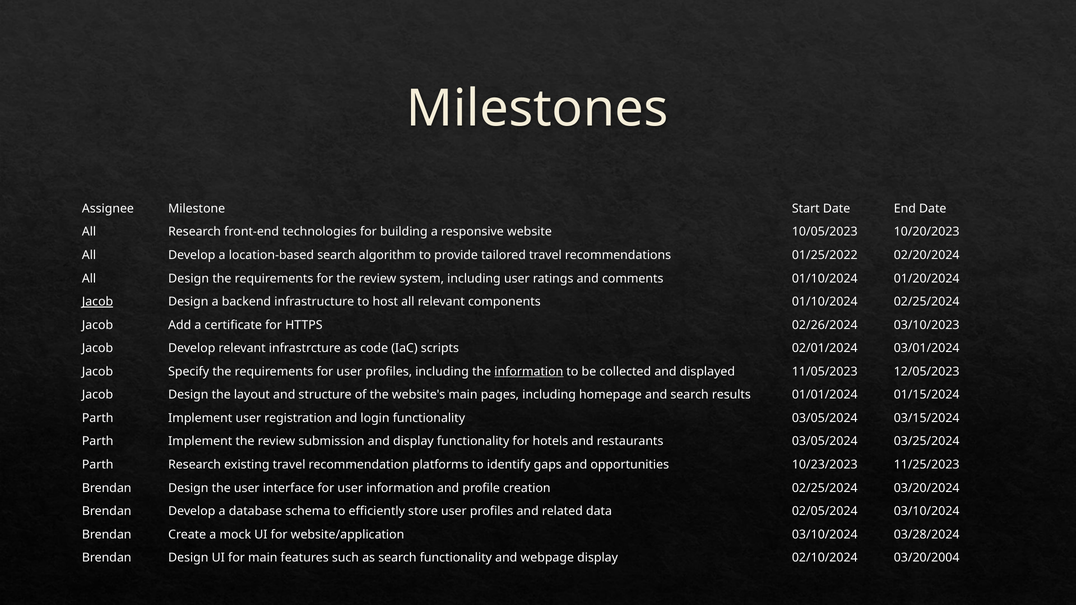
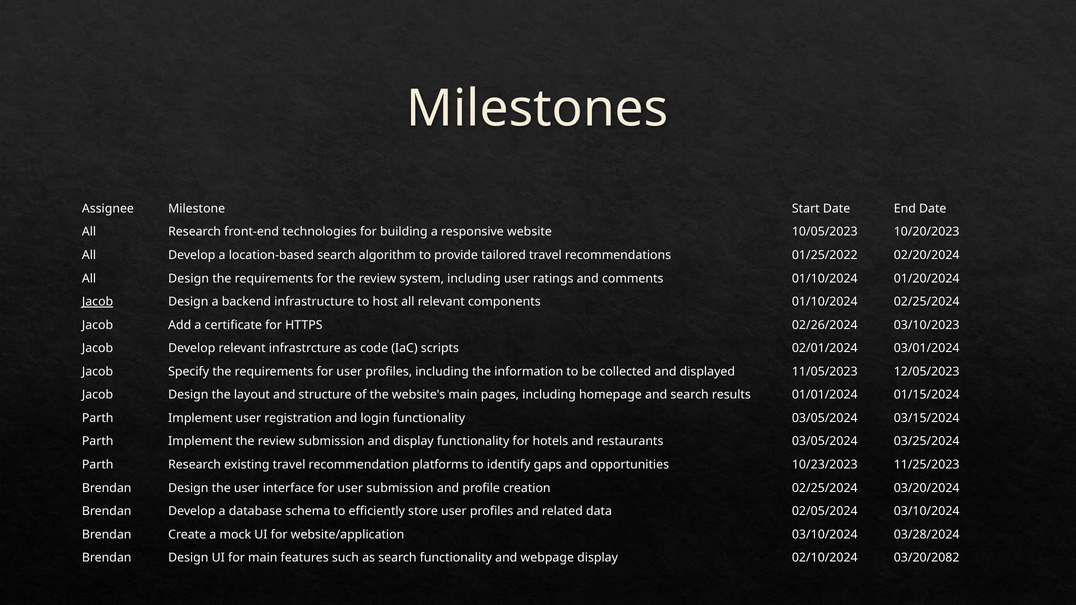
information underline: present -> none (529, 372)
user information: information -> submission (400, 488)
03/20/2004: 03/20/2004 -> 03/20/2082 (927, 558)
